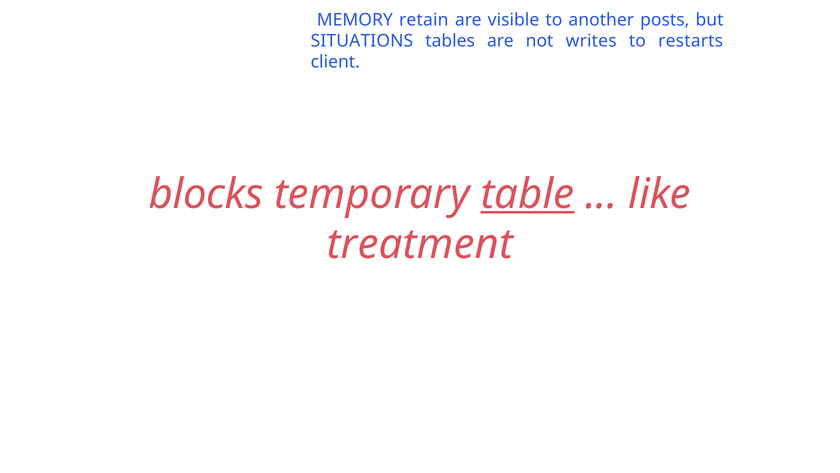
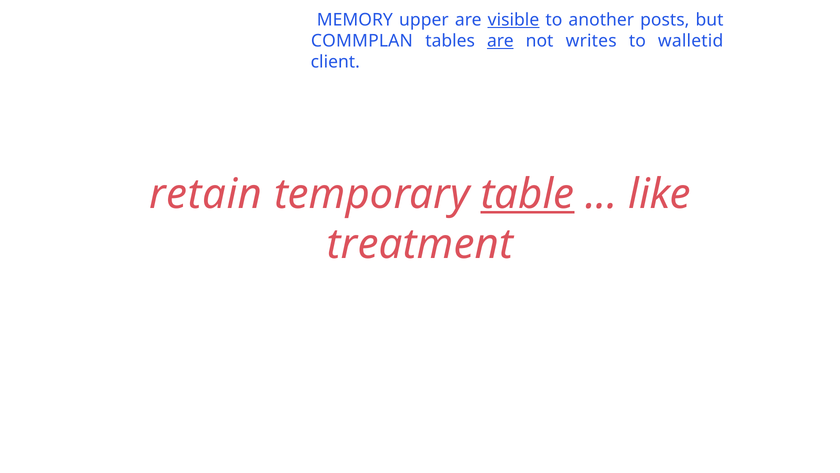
retain: retain -> upper (424, 20)
visible underline: none -> present (514, 20)
SITUATIONS: SITUATIONS -> COMMPLAN (362, 41)
are underline: none -> present (500, 41)
restarts: restarts -> walletid (691, 41)
blocks: blocks -> retain (206, 194)
